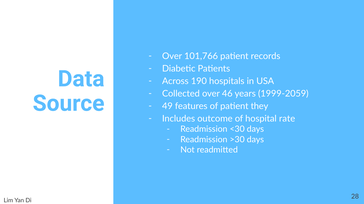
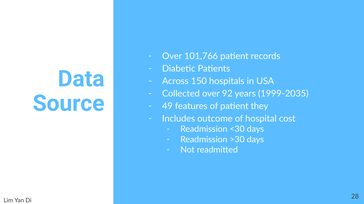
190: 190 -> 150 (199, 81)
46: 46 -> 92 (227, 94)
1999-2059: 1999-2059 -> 1999-2035 (283, 94)
rate: rate -> cost (287, 119)
